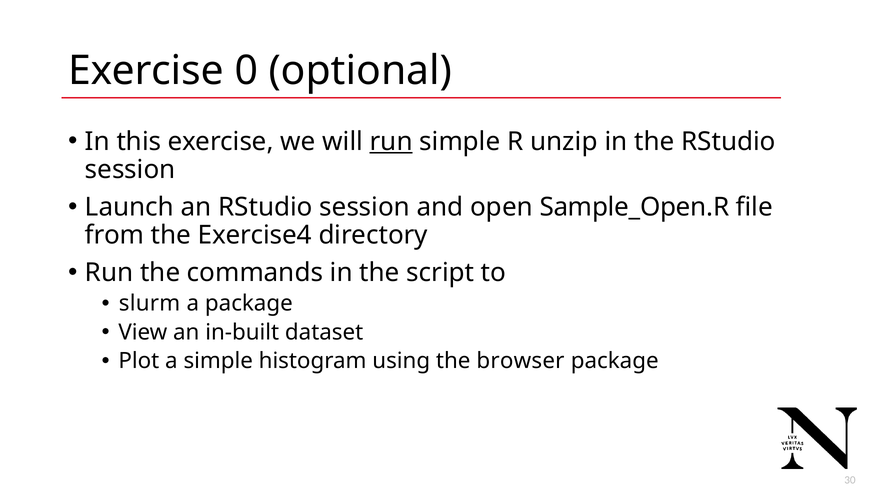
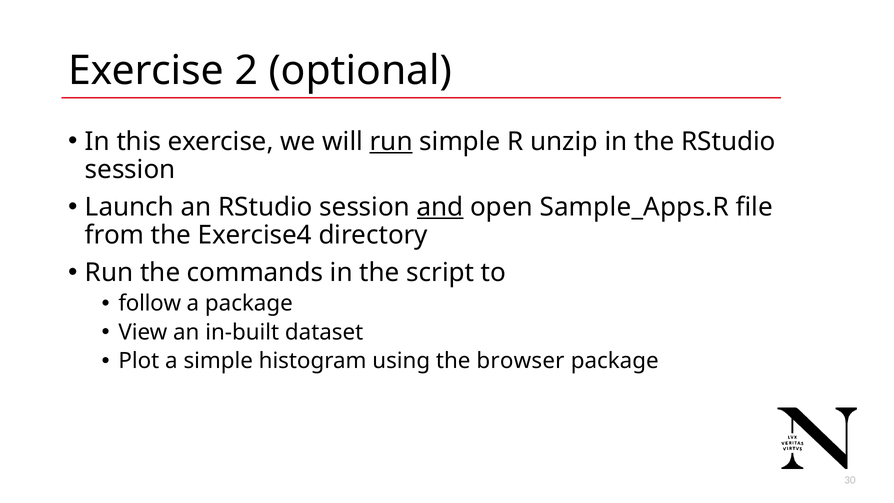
0: 0 -> 2 (246, 71)
and underline: none -> present (440, 207)
Sample_Open.R: Sample_Open.R -> Sample_Apps.R (634, 207)
slurm: slurm -> follow (150, 303)
